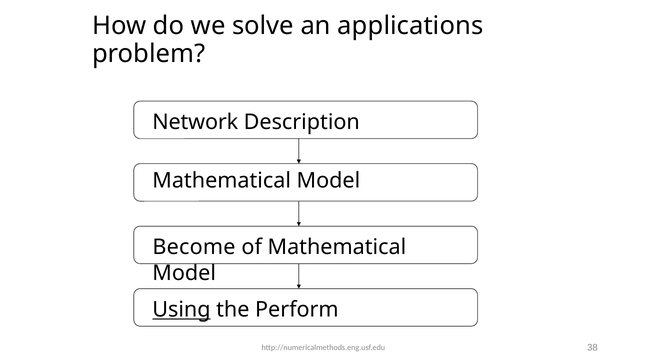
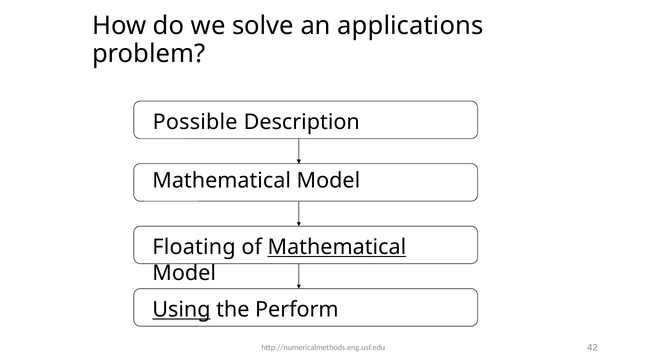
Network: Network -> Possible (195, 122)
Become: Become -> Floating (194, 247)
Mathematical underline: none -> present (337, 247)
38: 38 -> 42 (592, 348)
